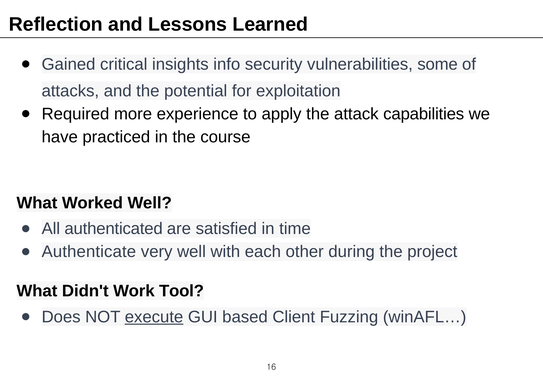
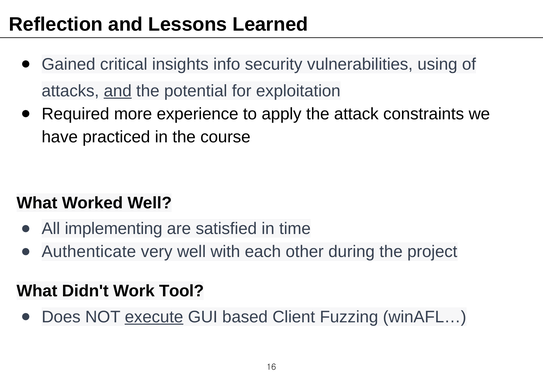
some: some -> using (437, 64)
and underline: none -> present (118, 91)
capabilities: capabilities -> constraints (424, 114)
authenticated: authenticated -> implementing (114, 229)
